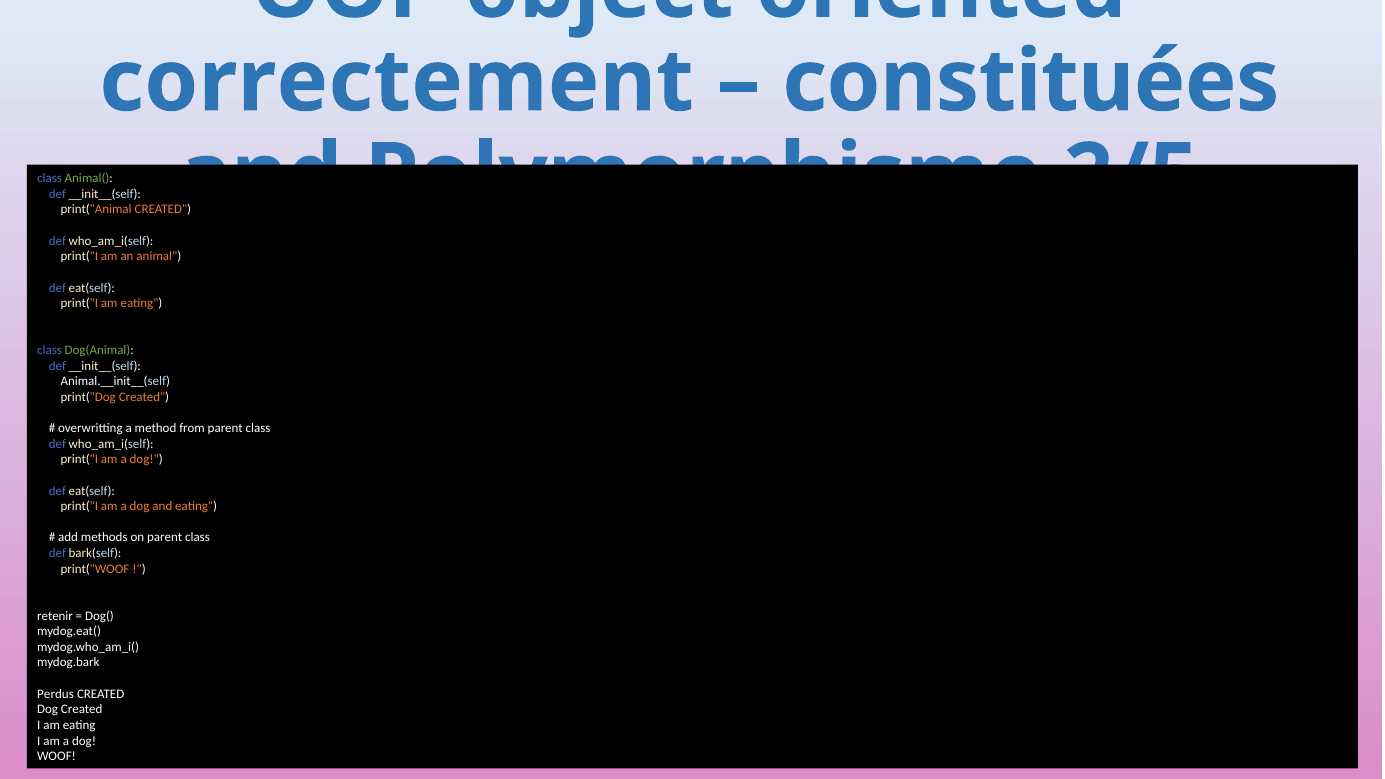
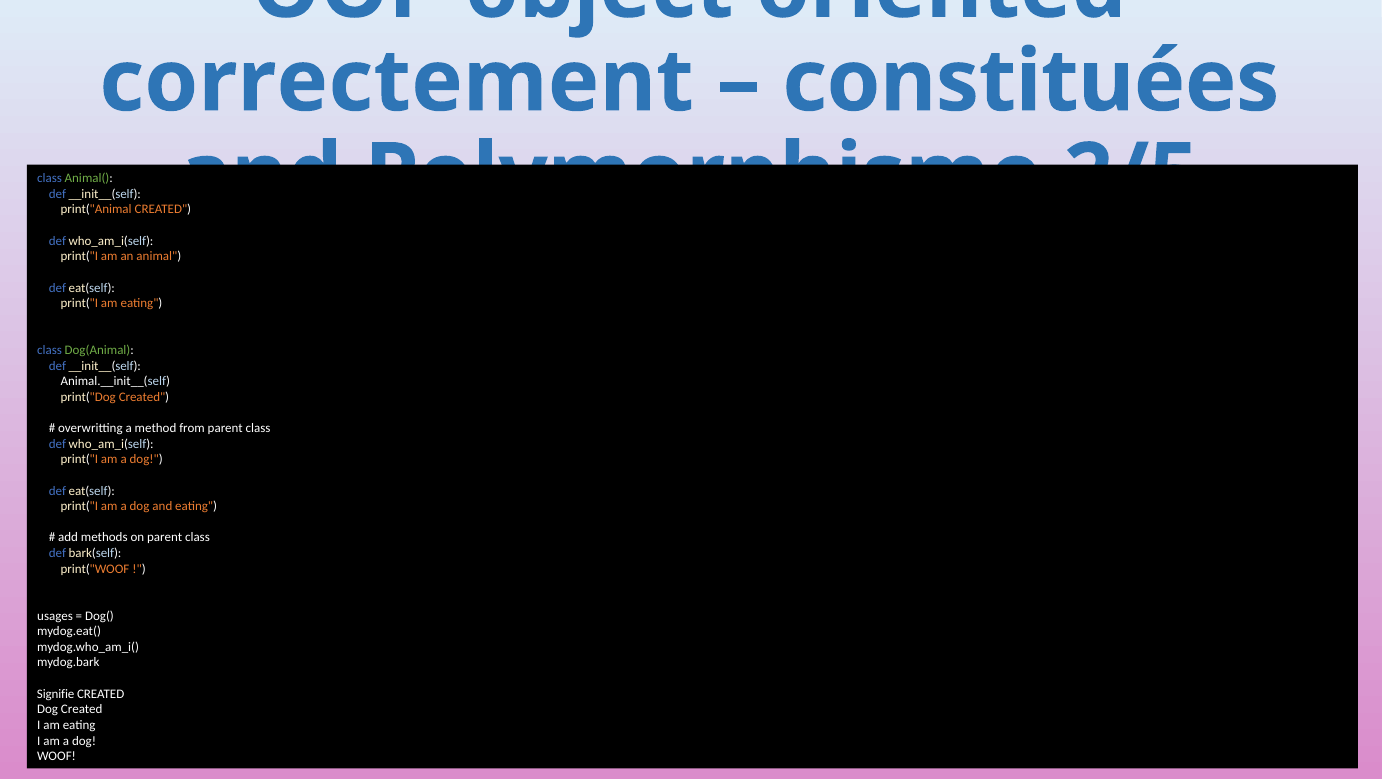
retenir: retenir -> usages (55, 616)
Perdus: Perdus -> Signifie (56, 694)
